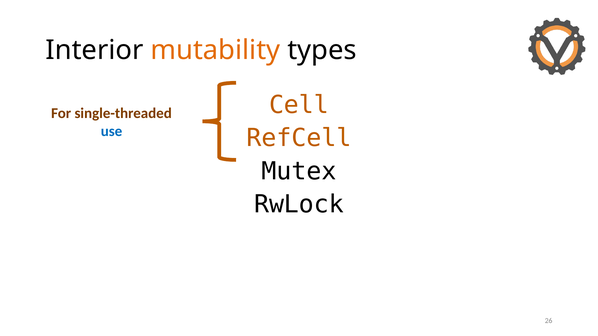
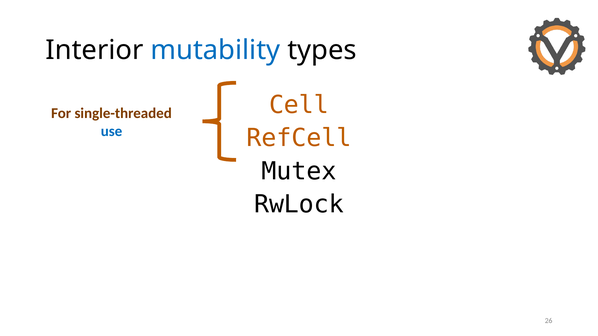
mutability colour: orange -> blue (215, 50)
